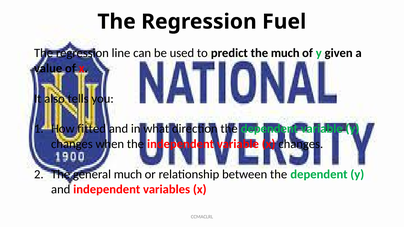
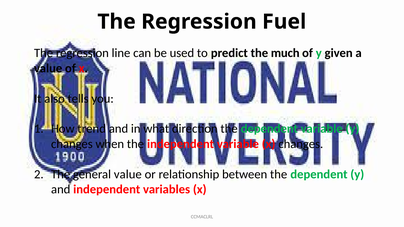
fitted: fitted -> trend (92, 129)
general much: much -> value (128, 174)
